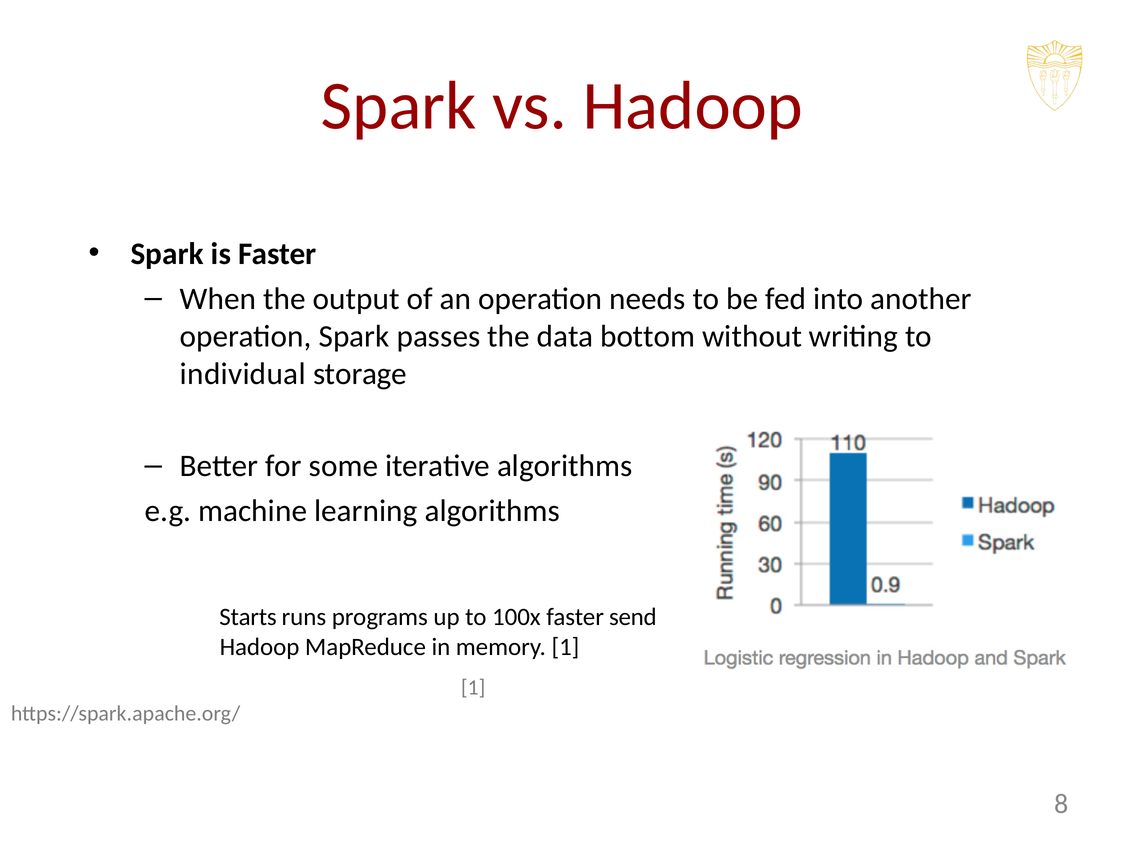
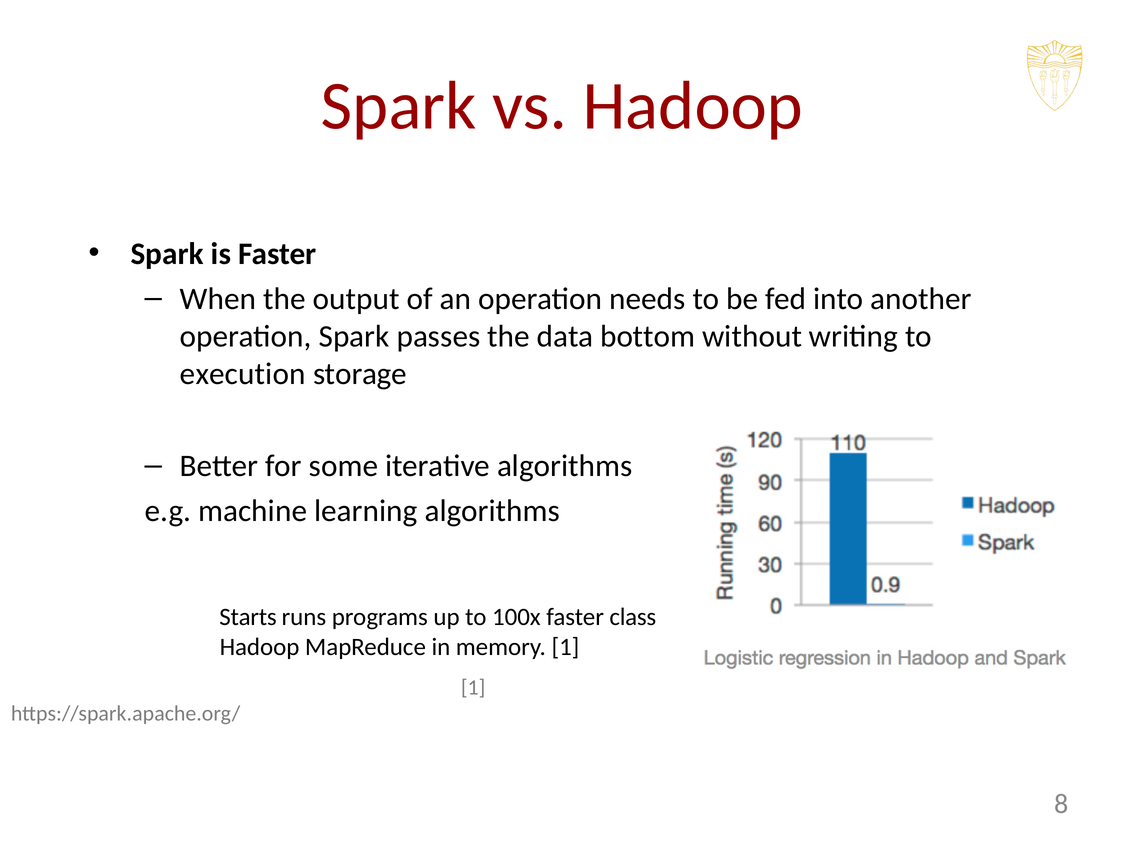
individual: individual -> execution (243, 374)
send: send -> class (633, 617)
